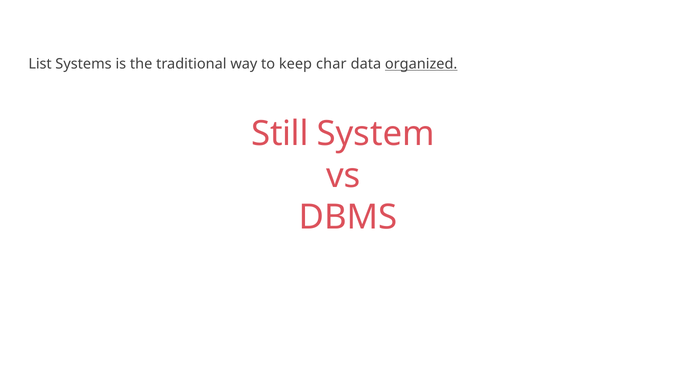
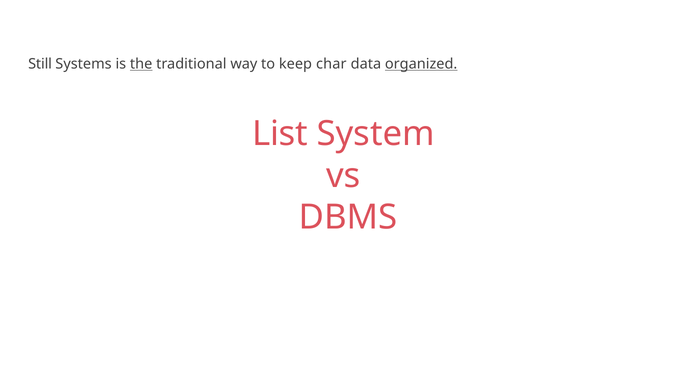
List: List -> Still (40, 64)
the underline: none -> present (141, 64)
Still: Still -> List (280, 134)
